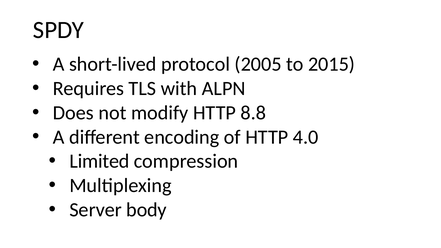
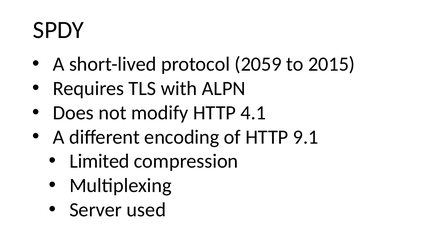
2005: 2005 -> 2059 (258, 64)
8.8: 8.8 -> 4.1 (253, 113)
4.0: 4.0 -> 9.1 (306, 137)
body: body -> used (146, 210)
